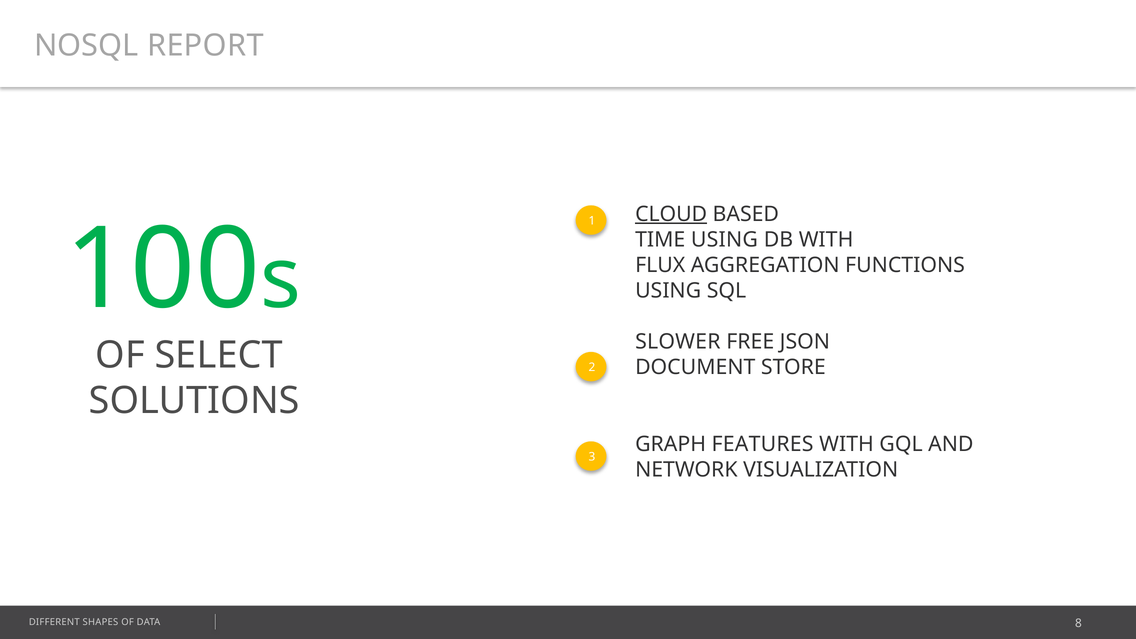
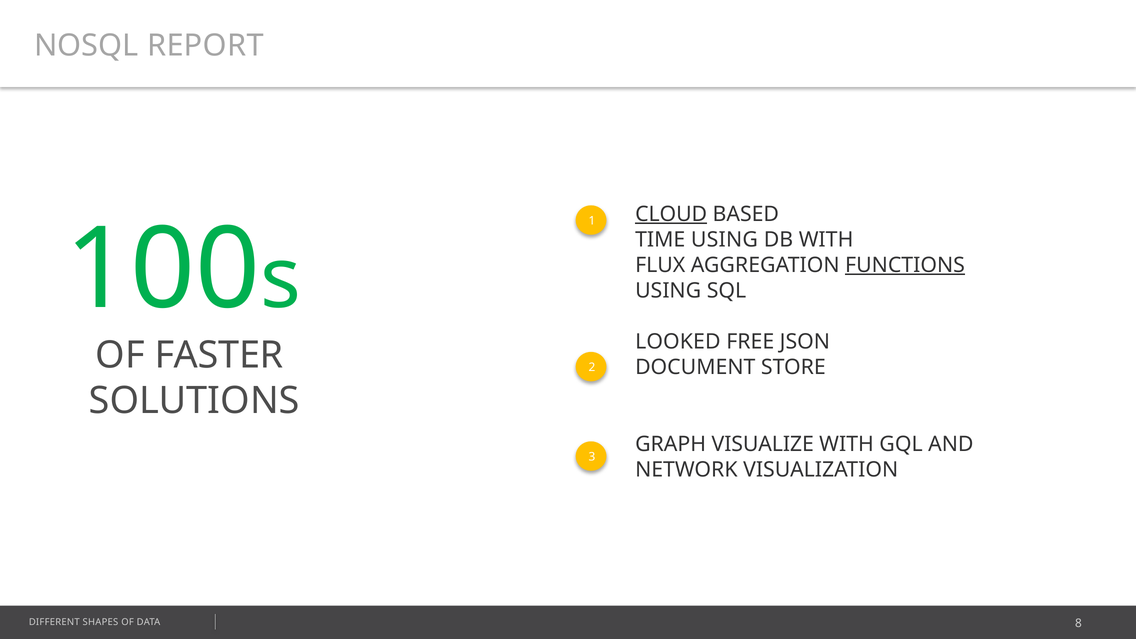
FUNCTIONS underline: none -> present (905, 265)
SLOWER: SLOWER -> LOOKED (678, 342)
SELECT: SELECT -> FASTER (219, 355)
FEATURES: FEATURES -> VISUALIZE (763, 444)
